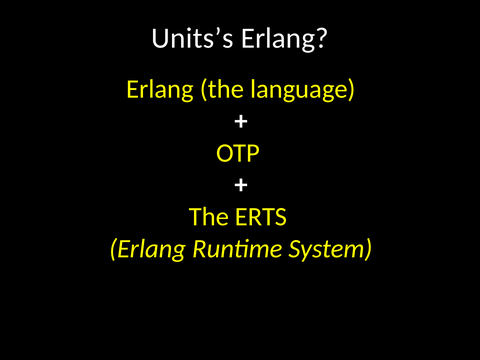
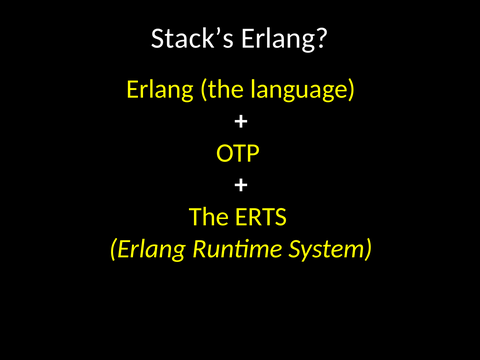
Units’s: Units’s -> Stack’s (192, 38)
